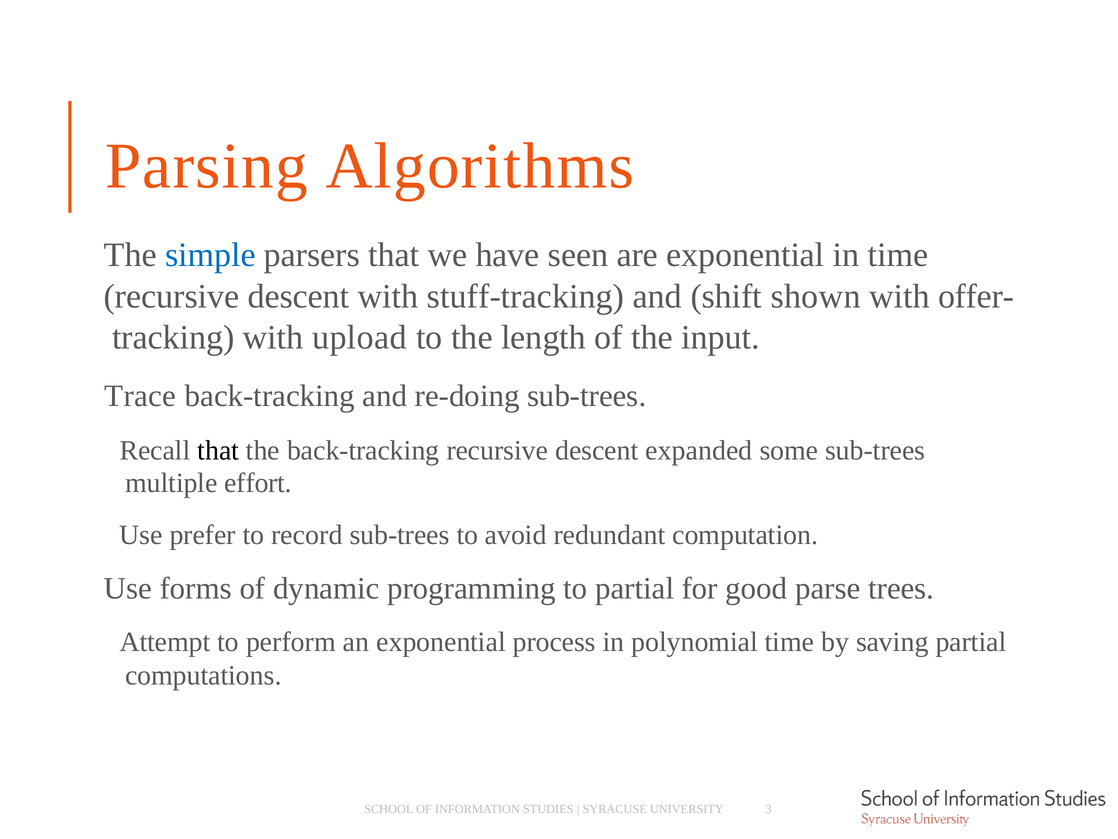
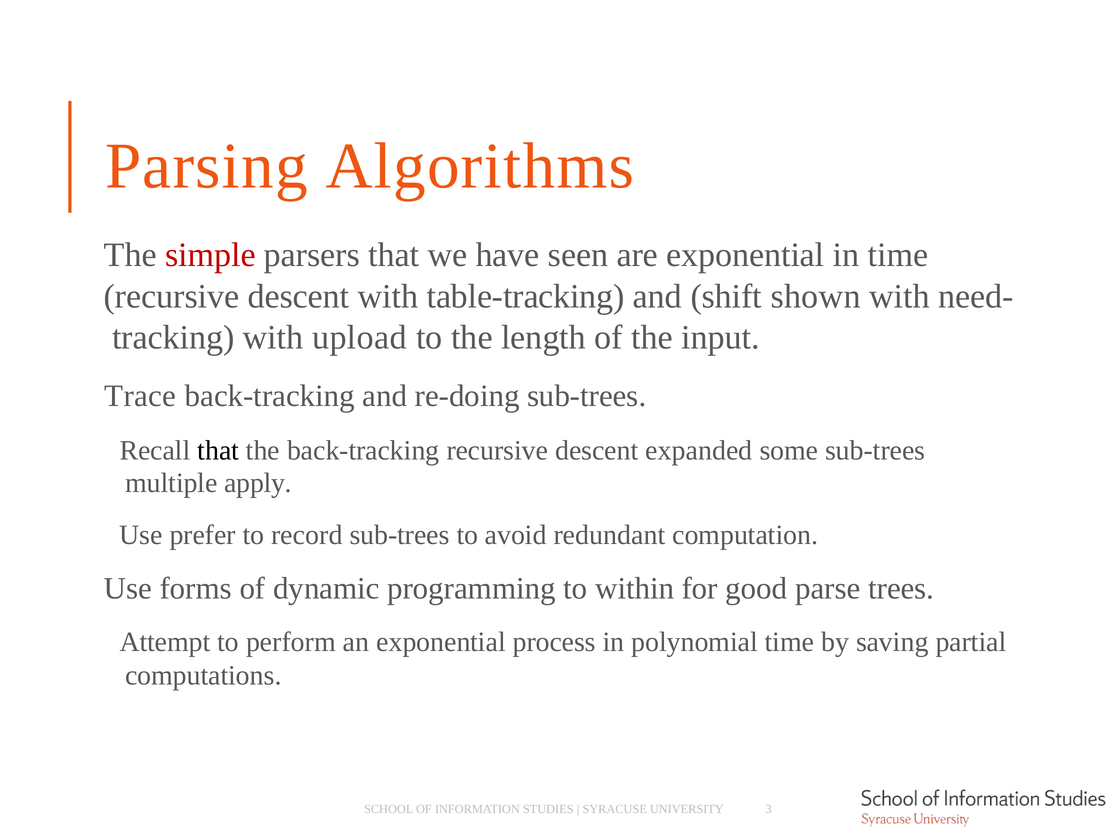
simple colour: blue -> red (210, 255)
stuff-tracking: stuff-tracking -> table-tracking (526, 296)
offer-: offer- -> need- (976, 296)
effort: effort -> apply (258, 483)
to partial: partial -> within (635, 588)
